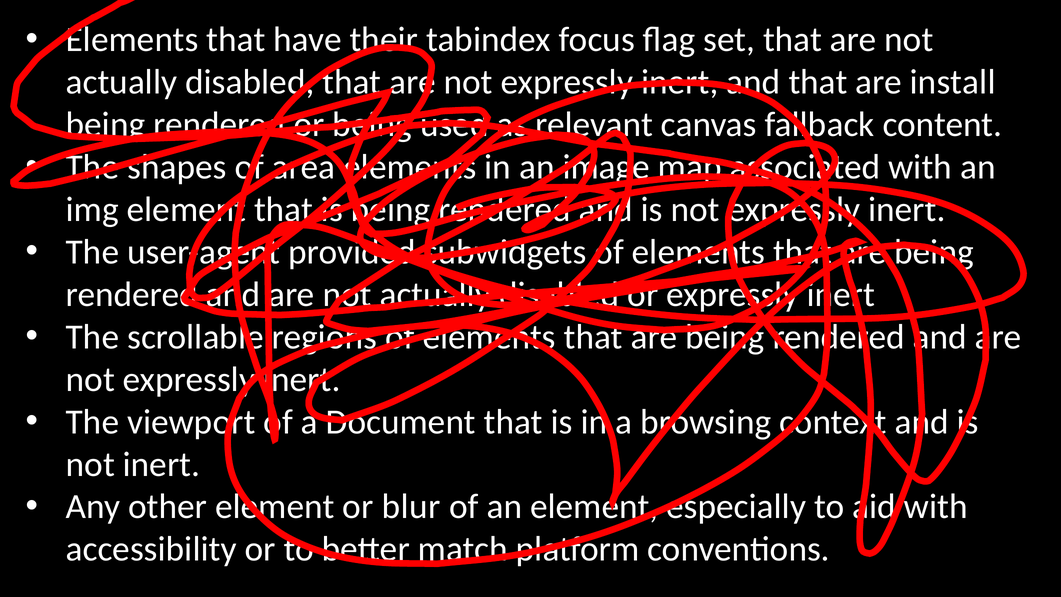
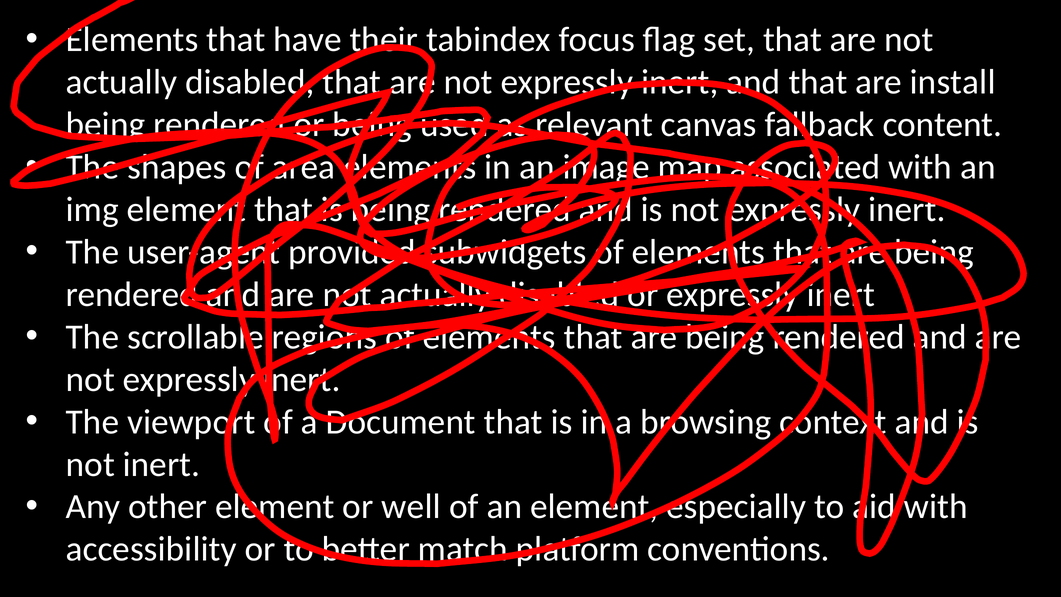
blur: blur -> well (411, 507)
